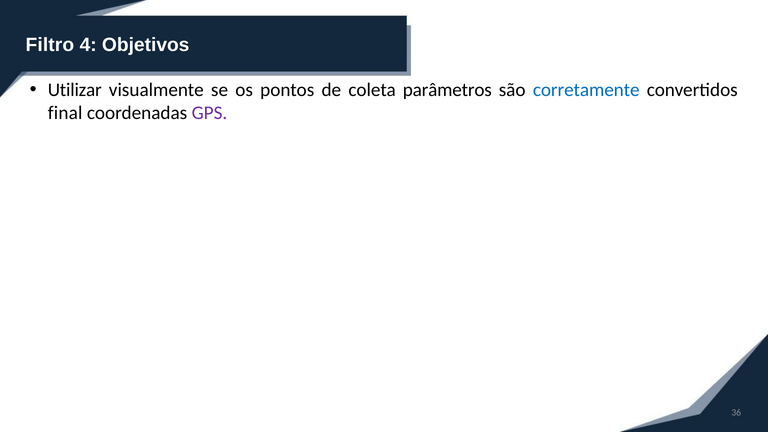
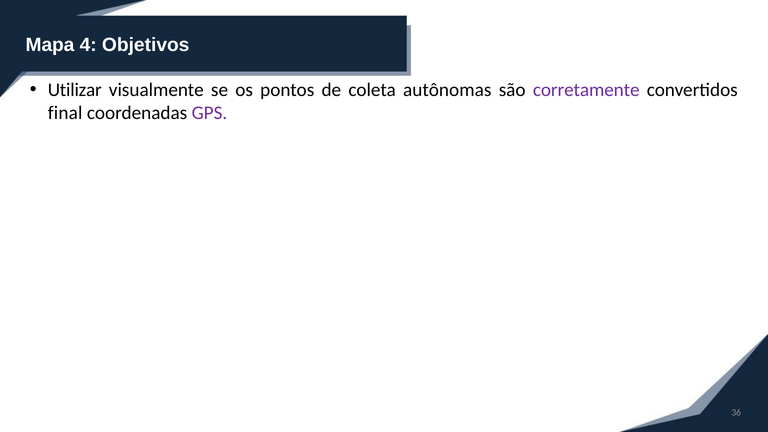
Filtro: Filtro -> Mapa (50, 45)
parâmetros: parâmetros -> autônomas (447, 90)
corretamente colour: blue -> purple (586, 90)
